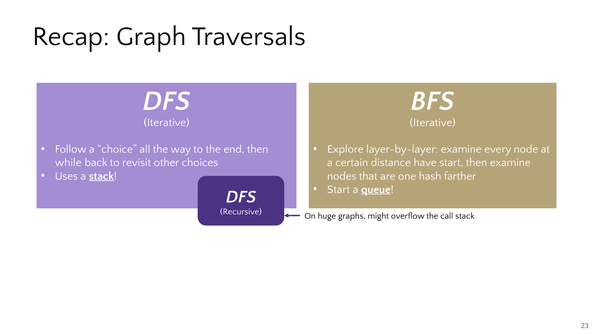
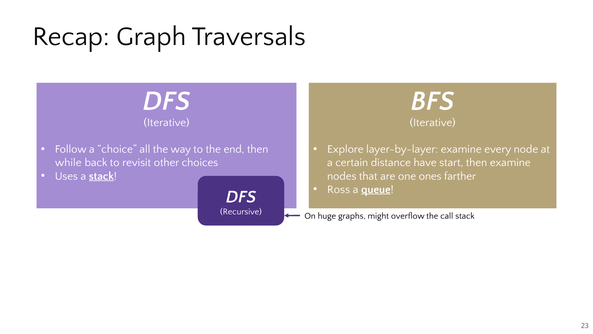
hash: hash -> ones (430, 176)
Start: Start -> Ross (339, 189)
